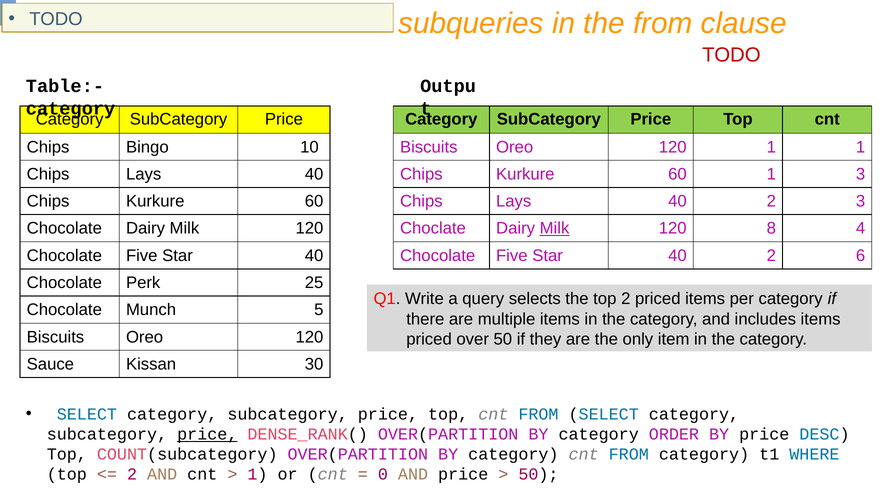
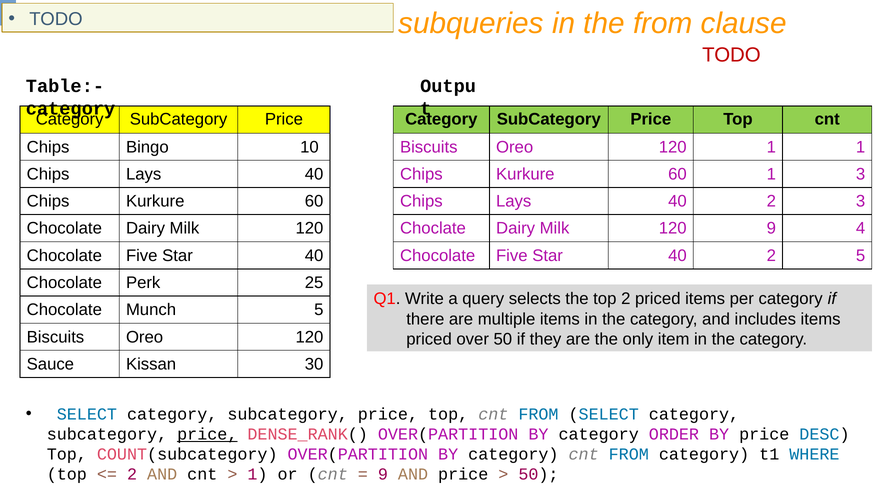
Milk underline: present -> none (555, 228)
120 8: 8 -> 9 (771, 228)
2 6: 6 -> 5 (861, 255)
0: 0 -> 9 (383, 474)
